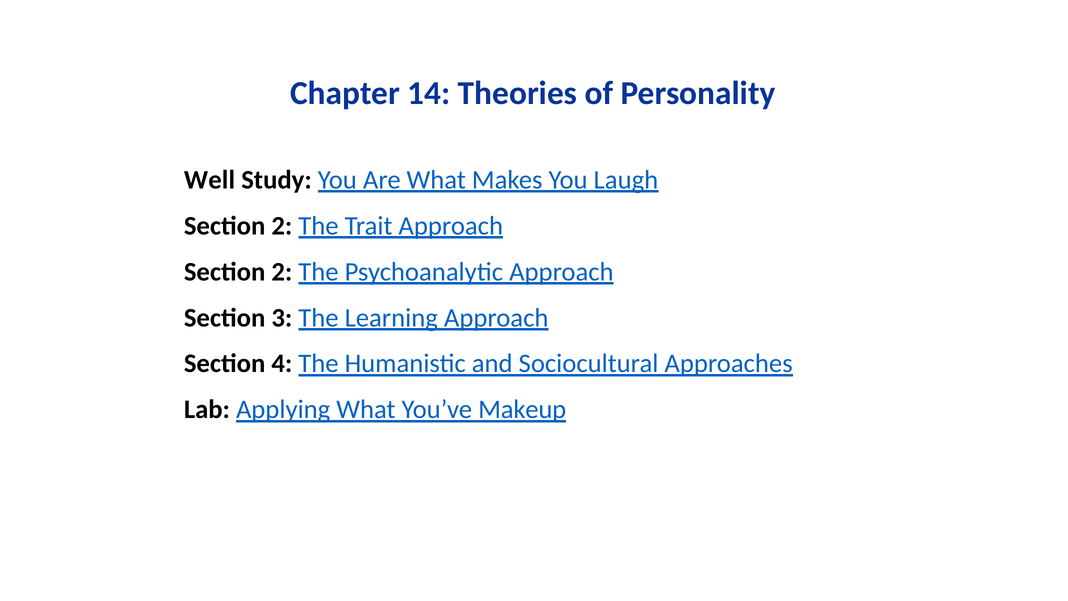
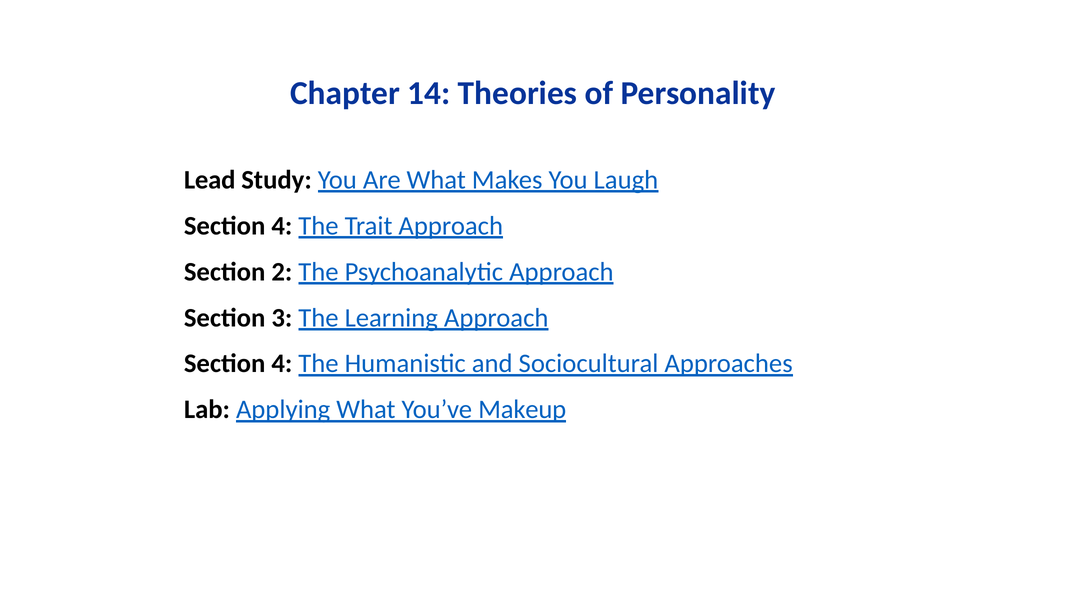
Well: Well -> Lead (210, 180)
2: 2 -> 4 (282, 226)
